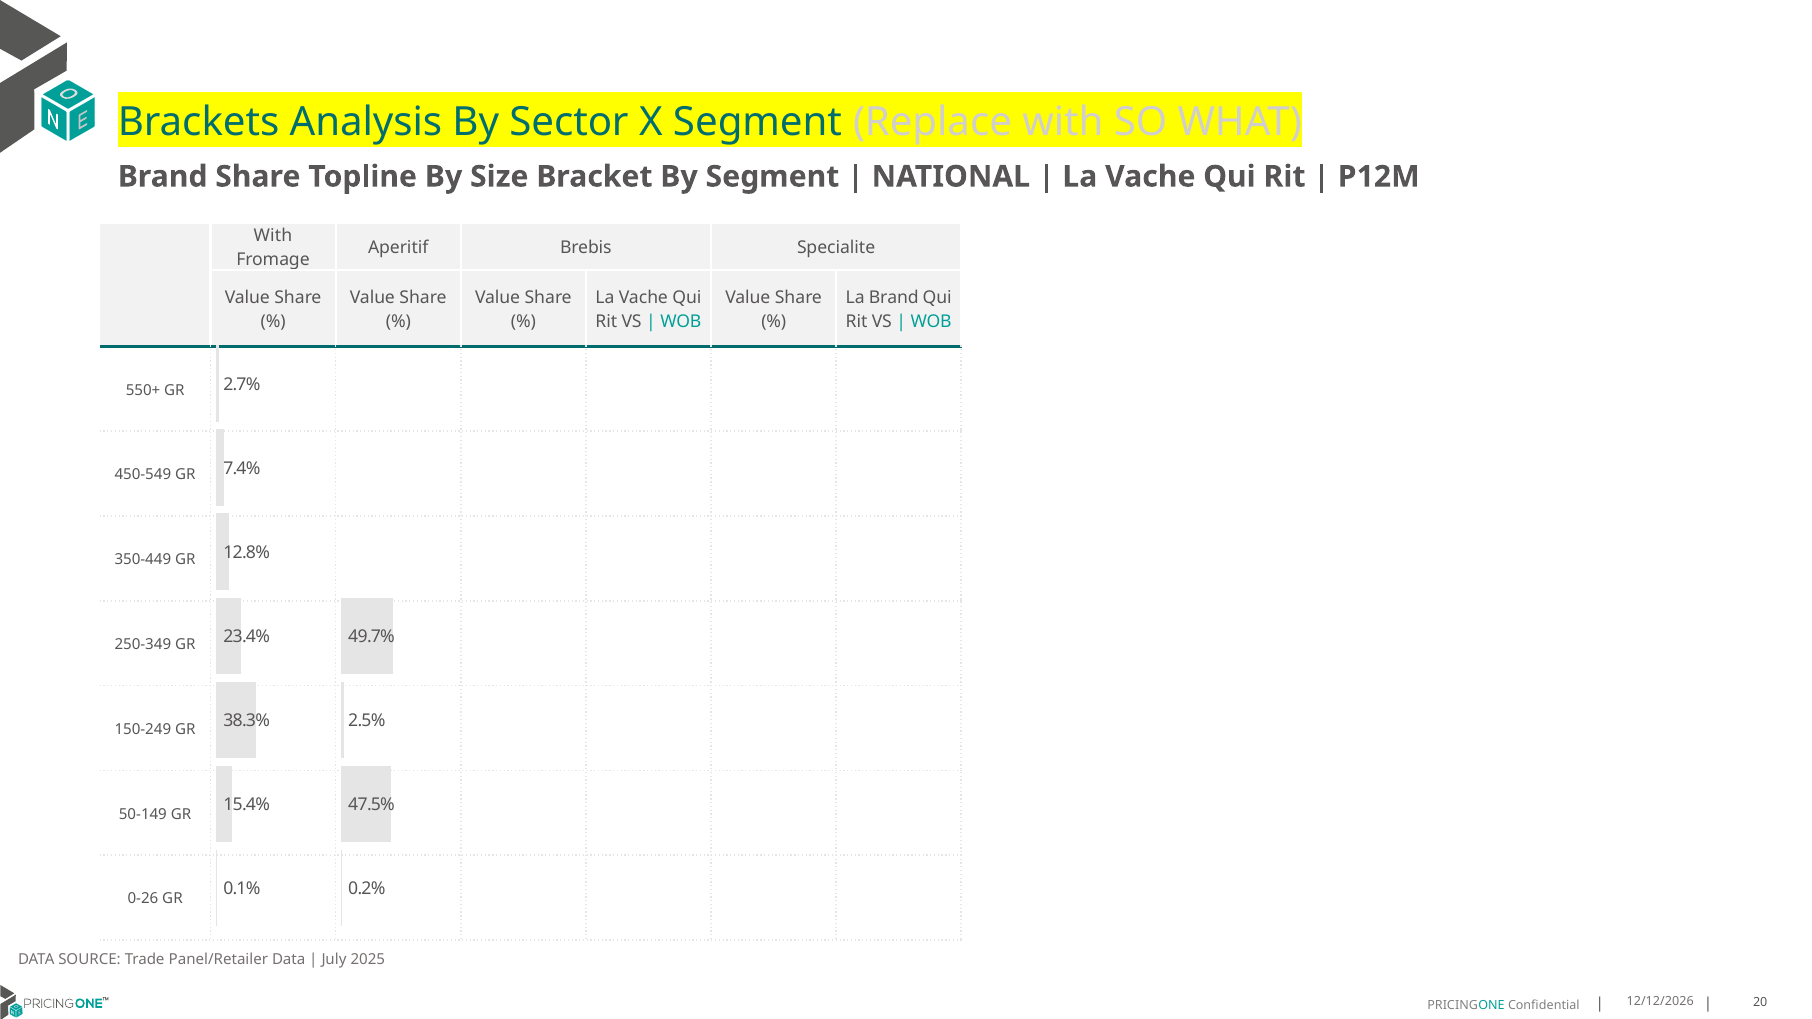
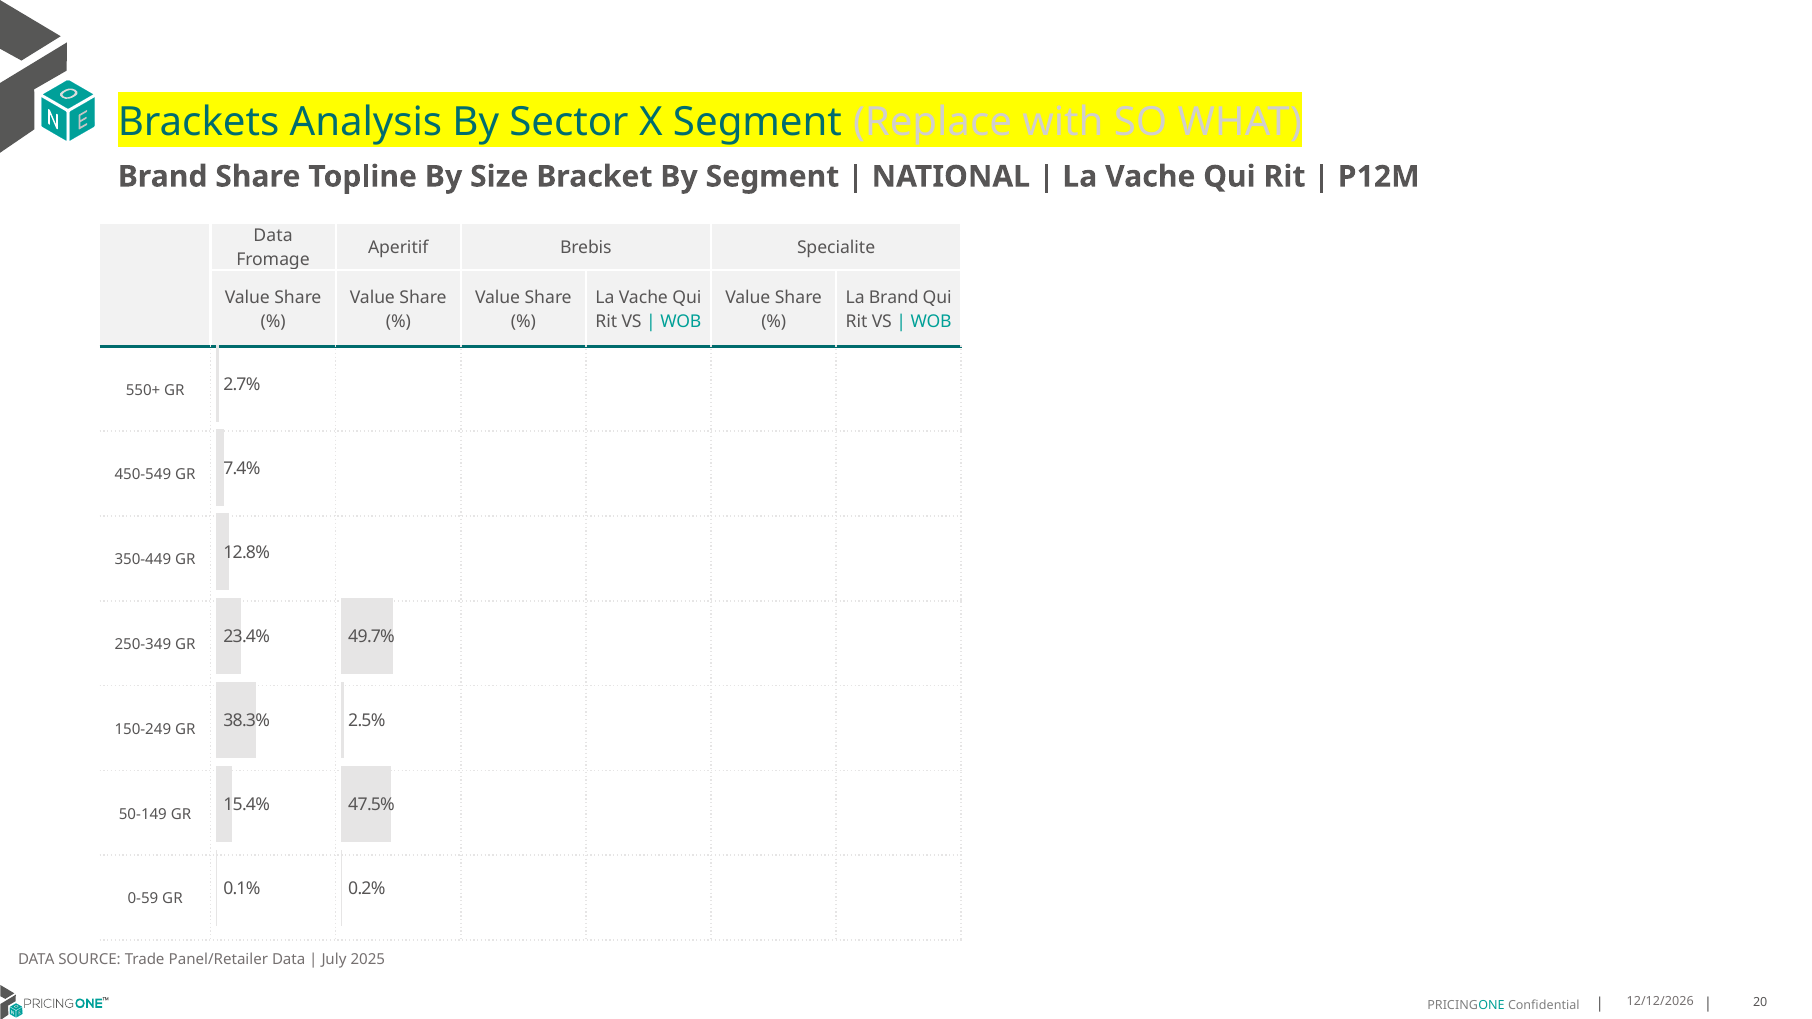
With: With -> Data (273, 236)
0-26: 0-26 -> 0-59 (143, 899)
